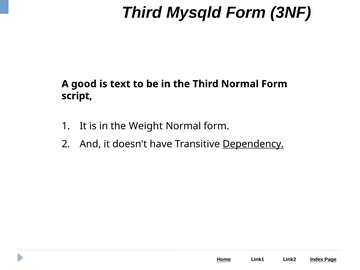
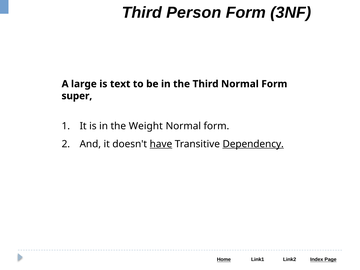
Mysqld: Mysqld -> Person (194, 12)
good: good -> large (84, 84)
script: script -> super (77, 96)
have underline: none -> present (161, 144)
